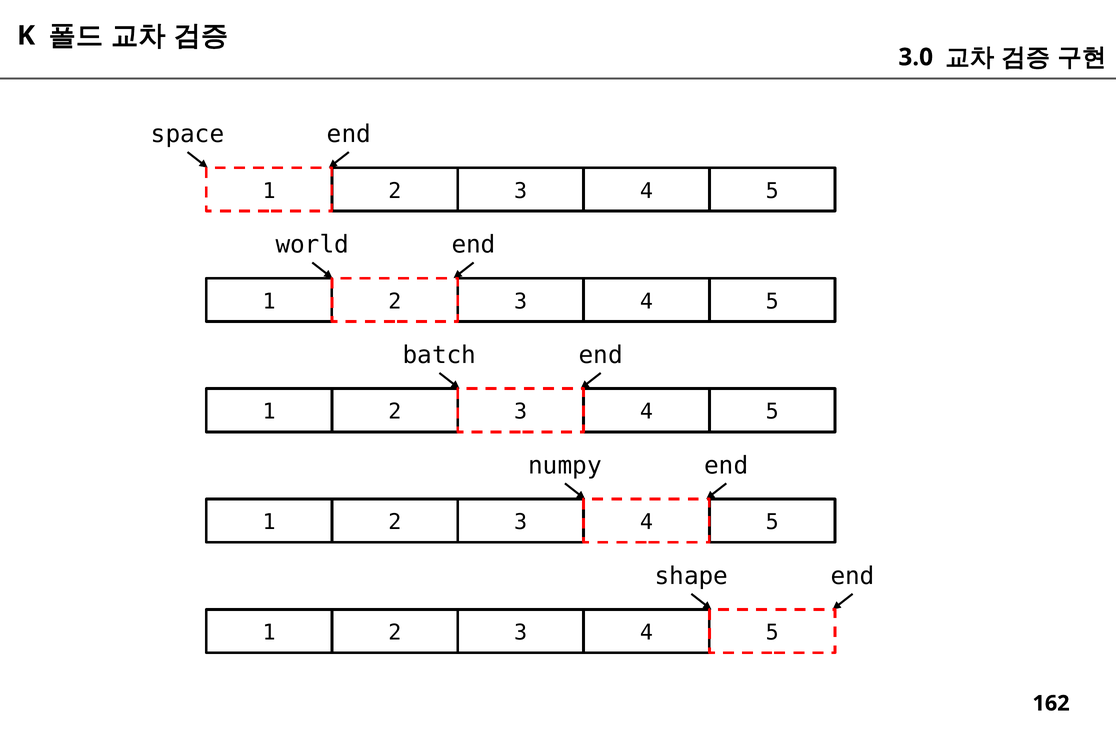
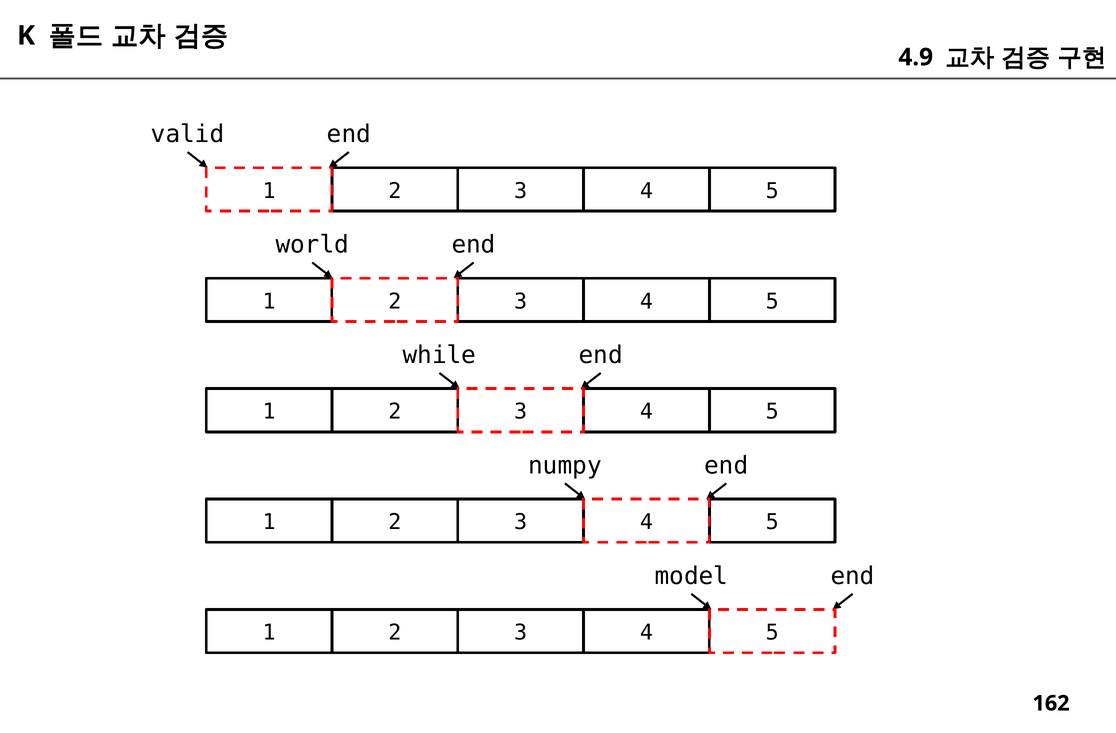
3.0: 3.0 -> 4.9 (916, 57)
space: space -> valid (188, 134)
batch: batch -> while (439, 355)
shape: shape -> model (691, 576)
